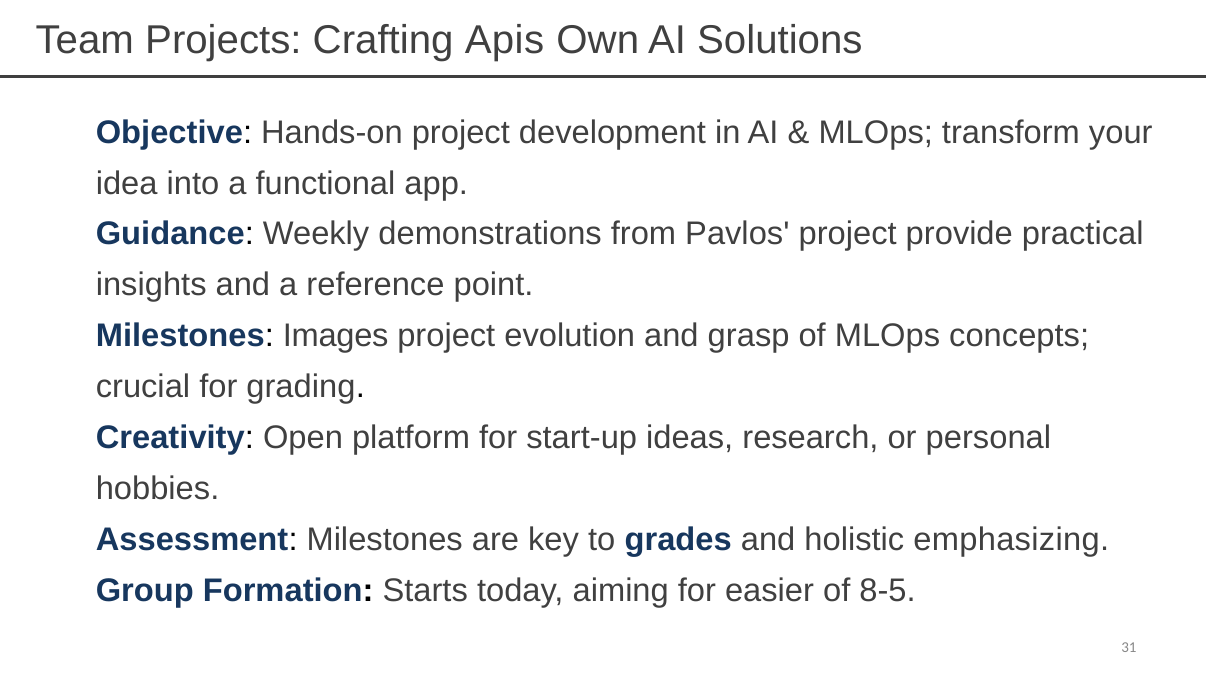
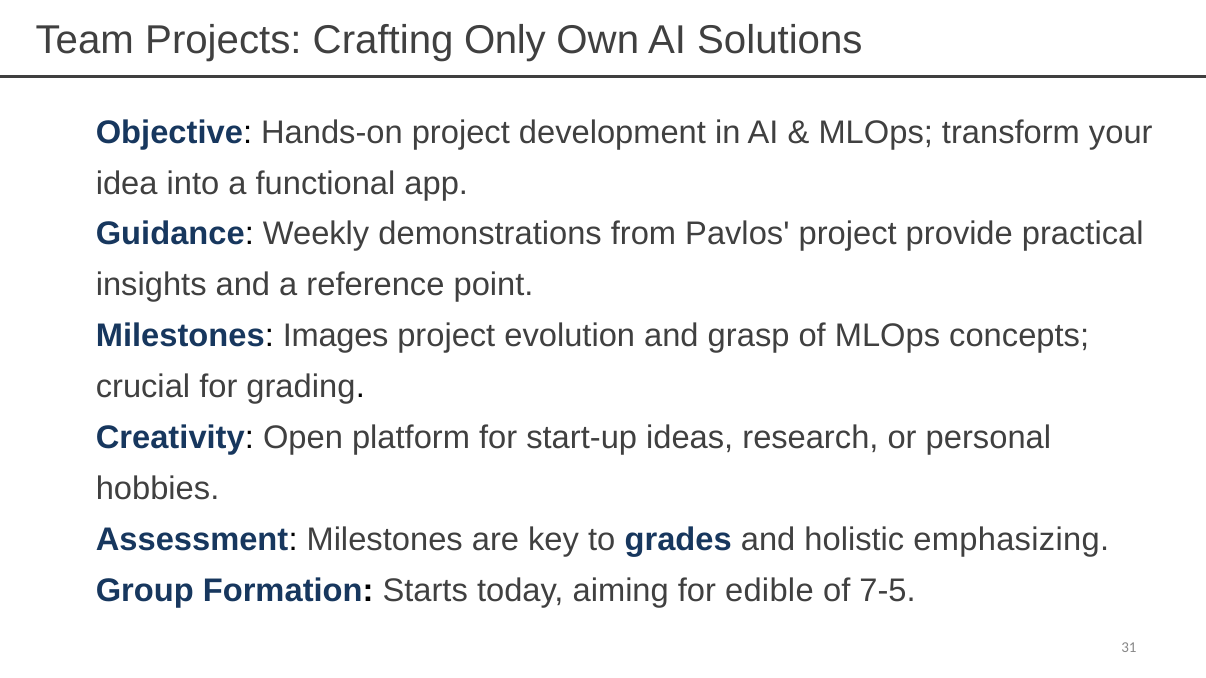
Apis: Apis -> Only (505, 40)
easier: easier -> edible (769, 591)
8-5: 8-5 -> 7-5 (888, 591)
